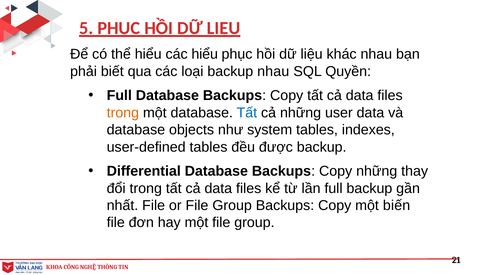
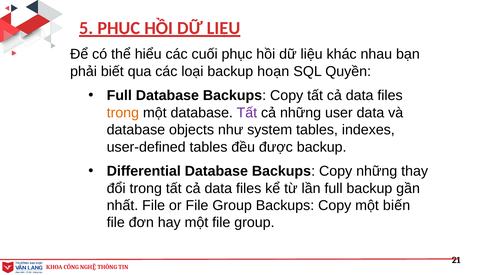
các hiểu: hiểu -> cuối (205, 54)
backup nhau: nhau -> hoạn (273, 71)
Tất colour: blue -> purple (247, 113)
